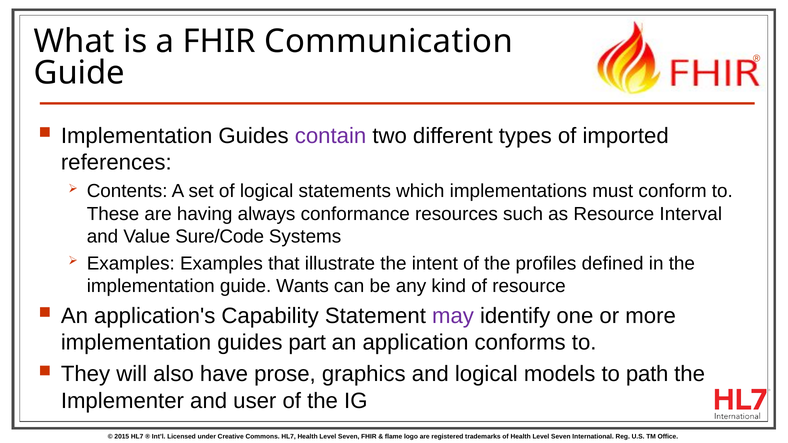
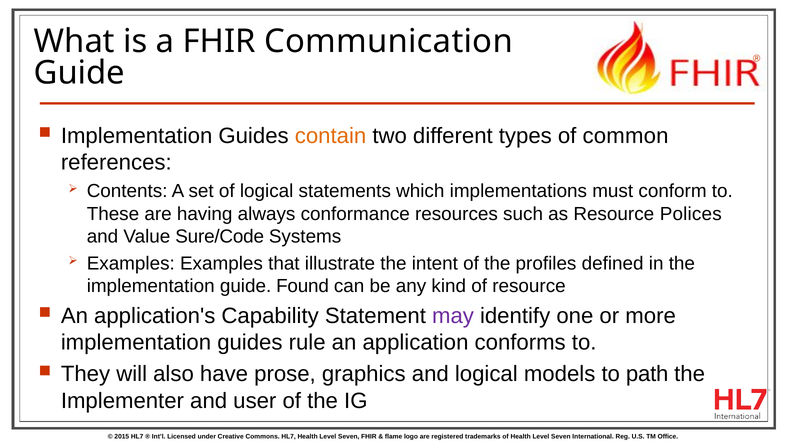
contain colour: purple -> orange (331, 136)
imported: imported -> common (626, 136)
Interval: Interval -> Polices (691, 214)
Wants: Wants -> Found (303, 286)
part: part -> rule (307, 343)
